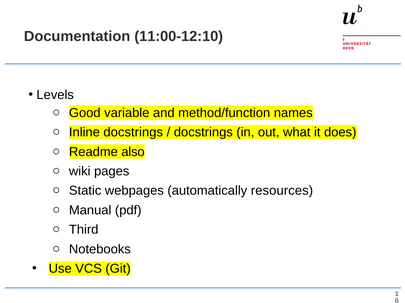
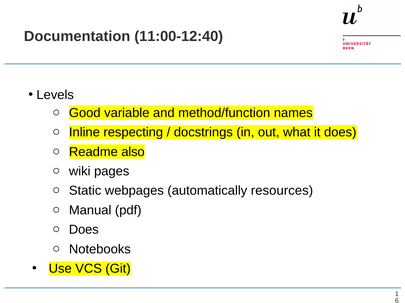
11:00-12:10: 11:00-12:10 -> 11:00-12:40 (179, 37)
Inline docstrings: docstrings -> respecting (133, 133)
Third: Third -> Does (84, 230)
